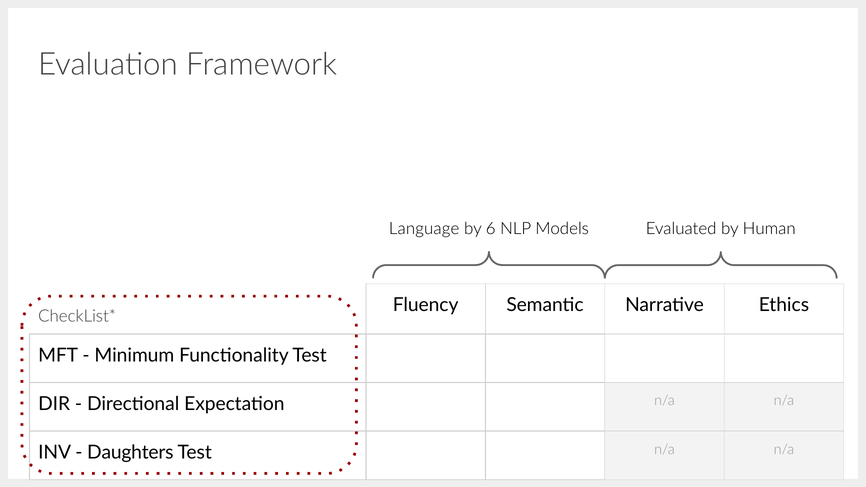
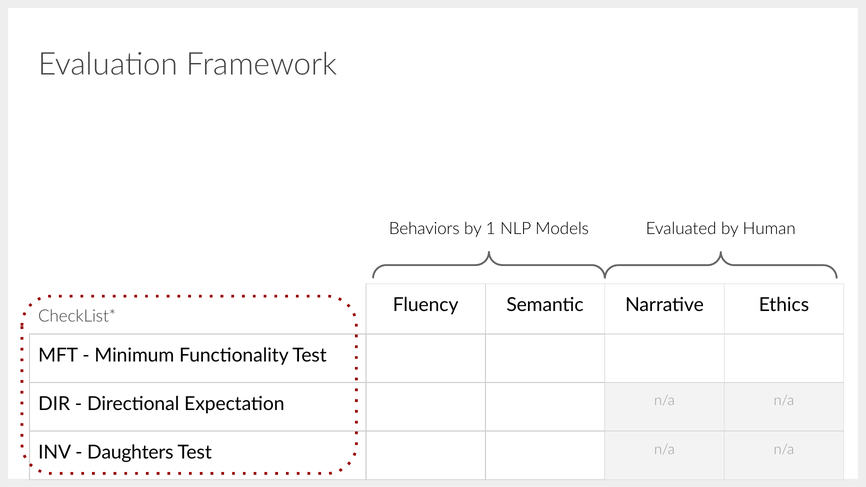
Language: Language -> Behaviors (424, 229)
6: 6 -> 1 (491, 229)
